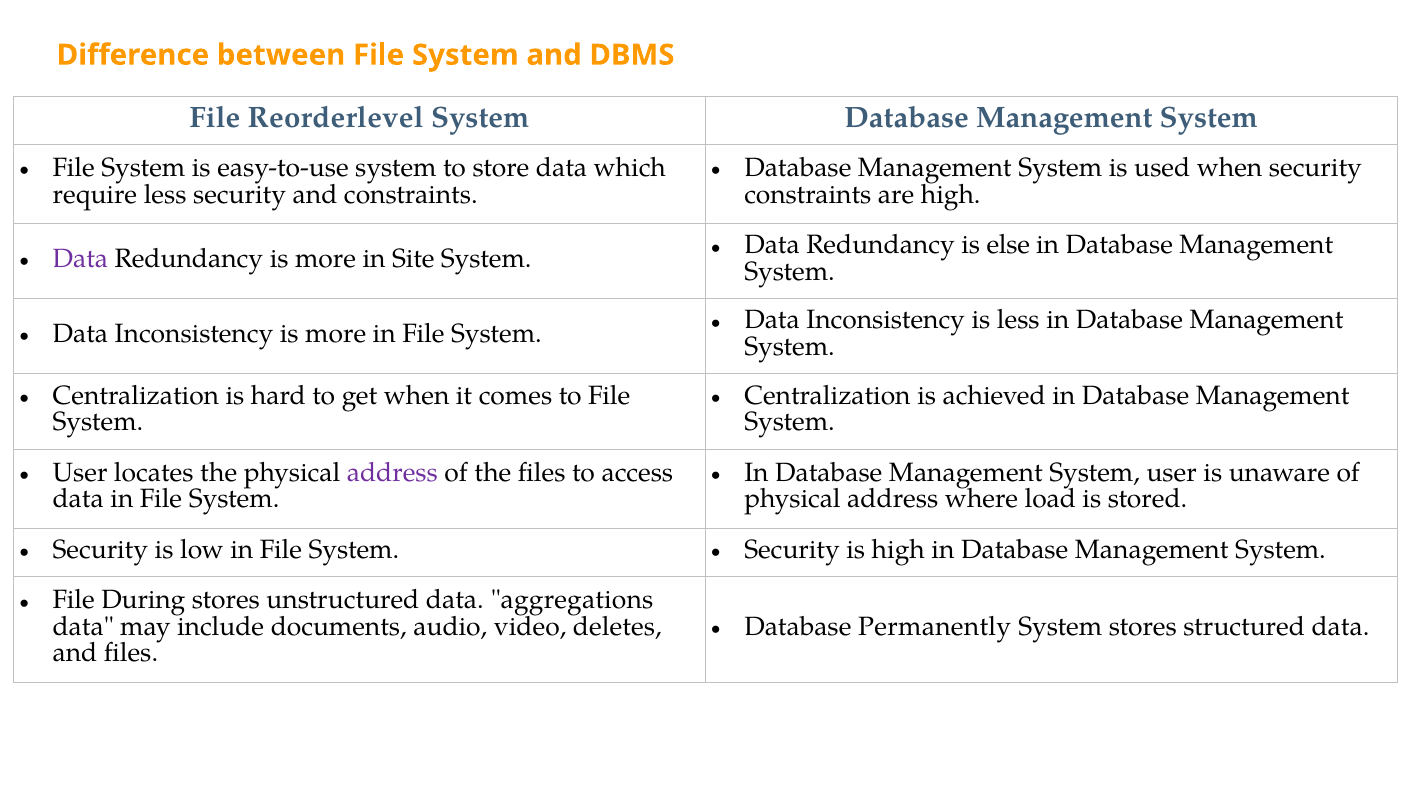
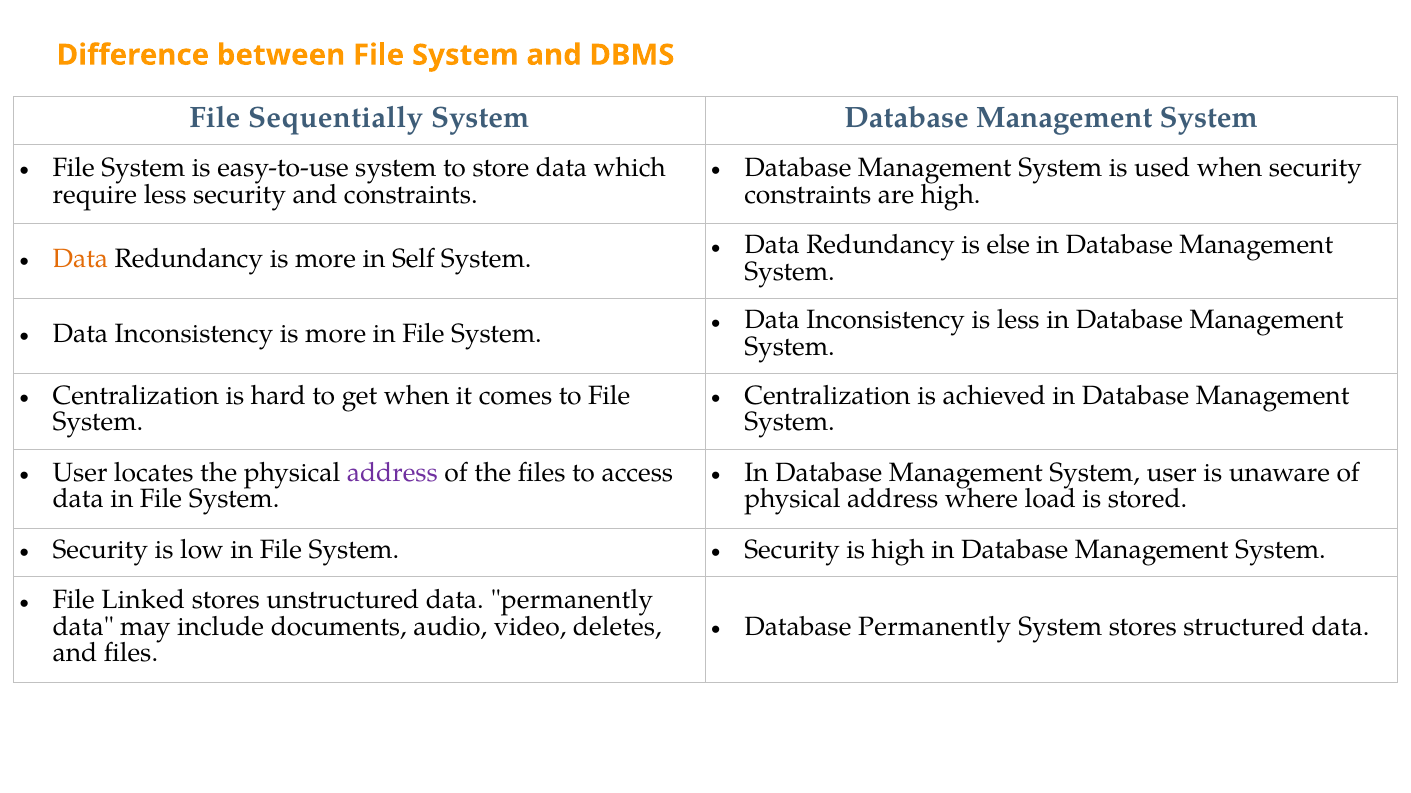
Reorderlevel: Reorderlevel -> Sequentially (336, 118)
Data colour: purple -> orange (80, 259)
Site: Site -> Self (413, 259)
During: During -> Linked (143, 601)
data aggregations: aggregations -> permanently (572, 601)
